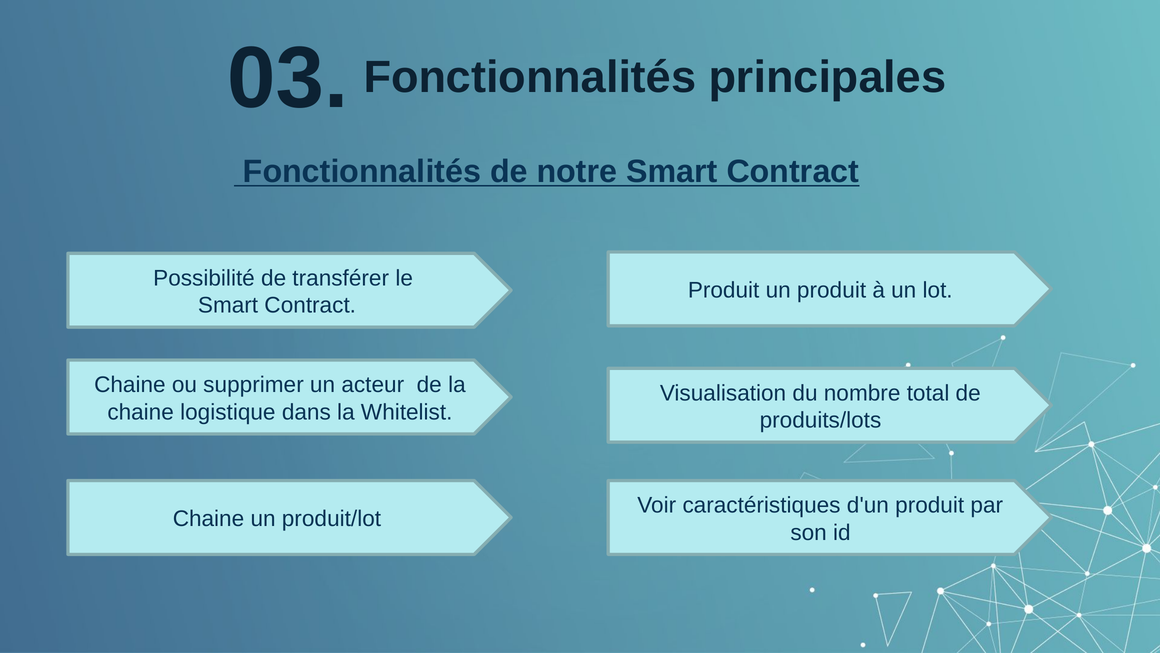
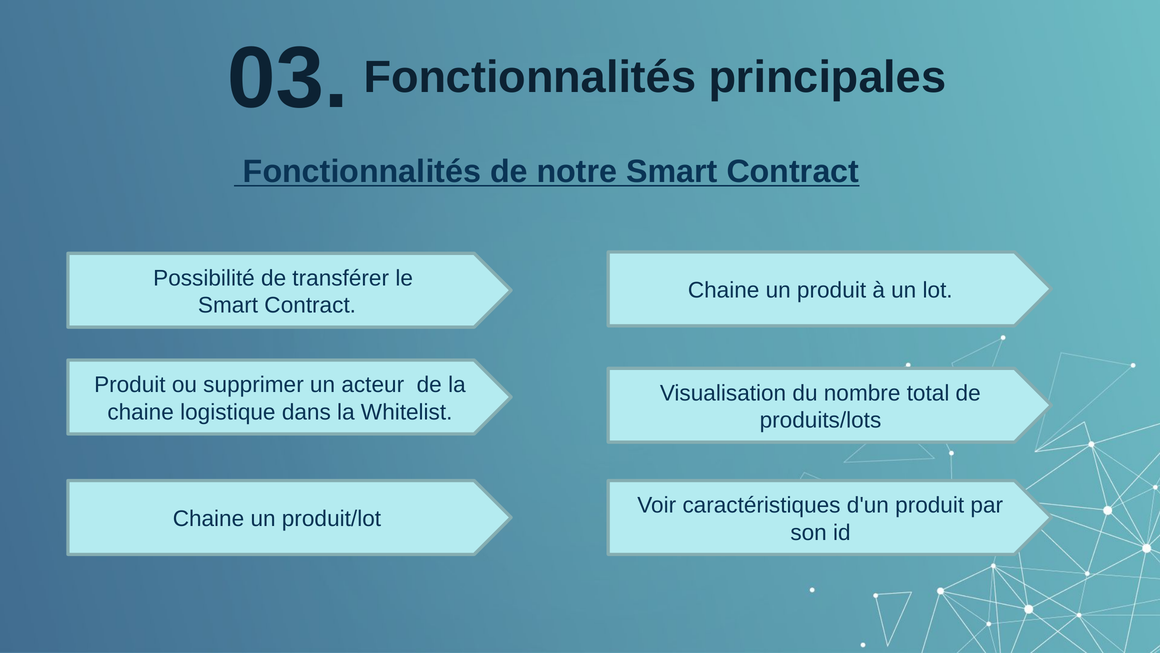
Produit: Produit -> Chaine (724, 290)
Chaine: Chaine -> Produit (130, 385)
